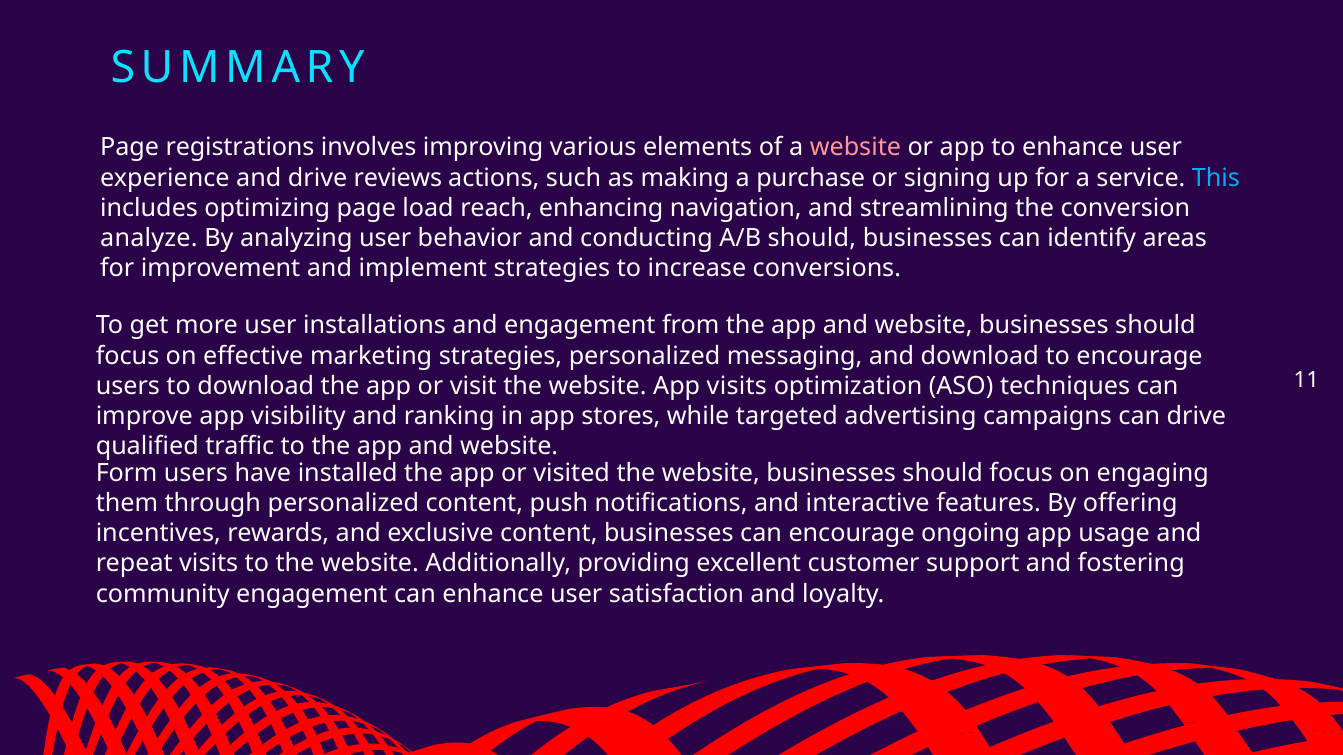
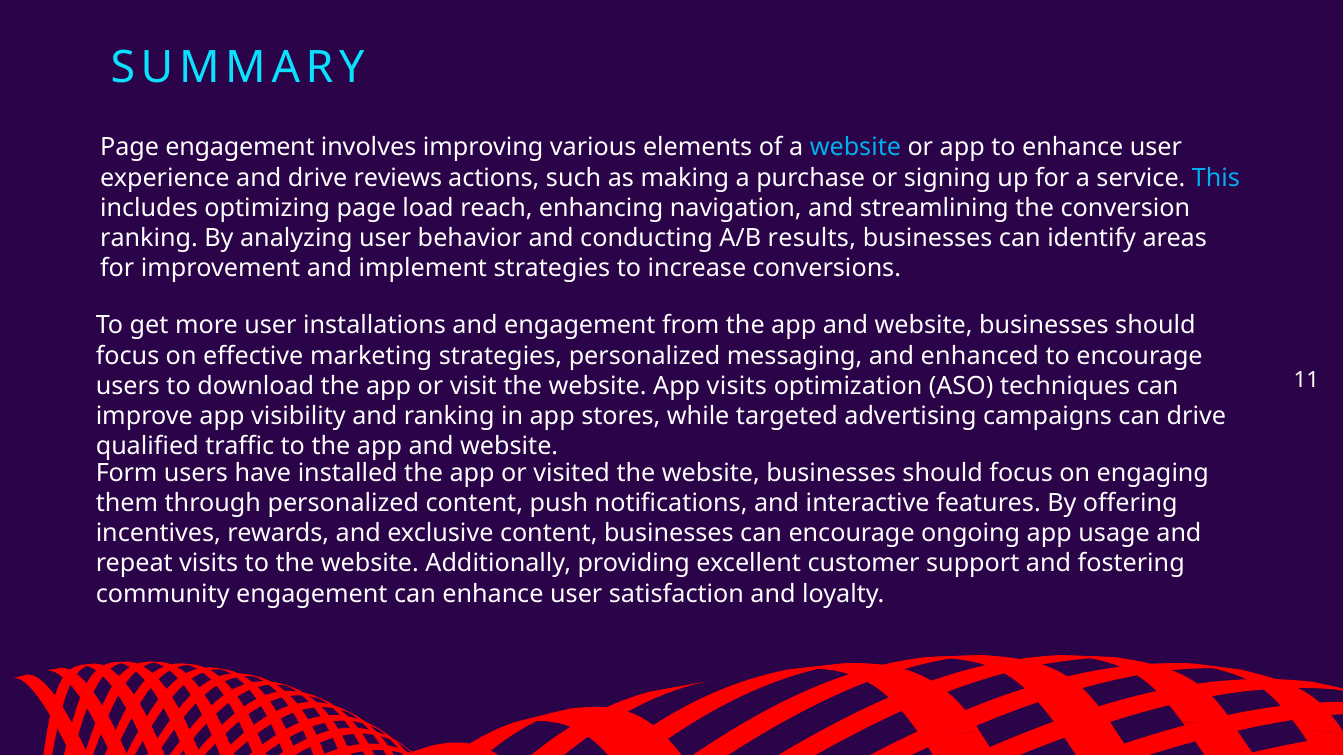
Page registrations: registrations -> engagement (240, 148)
website colour: pink -> light blue (855, 148)
analyze: analyze -> ranking (149, 238)
A/B should: should -> results (812, 238)
and download: download -> enhanced (980, 356)
